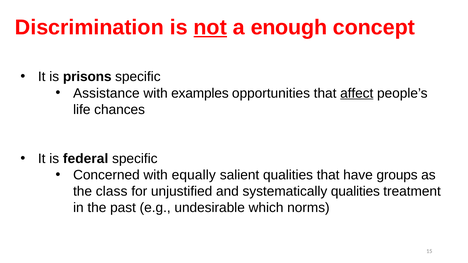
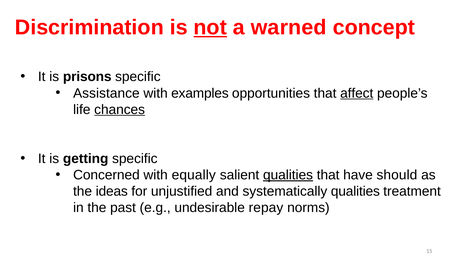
enough: enough -> warned (289, 28)
chances underline: none -> present (120, 110)
federal: federal -> getting (86, 159)
qualities underline: none -> present (288, 175)
groups: groups -> should (397, 175)
class: class -> ideas (112, 192)
which: which -> repay (266, 208)
